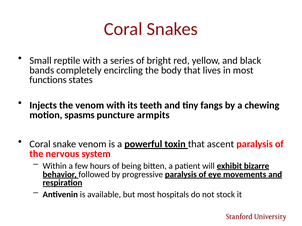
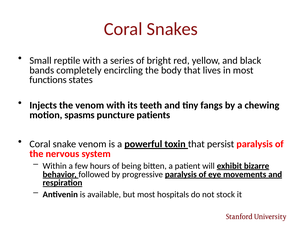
armpits: armpits -> patients (153, 115)
ascent: ascent -> persist (221, 144)
